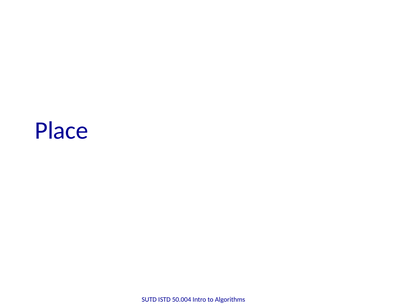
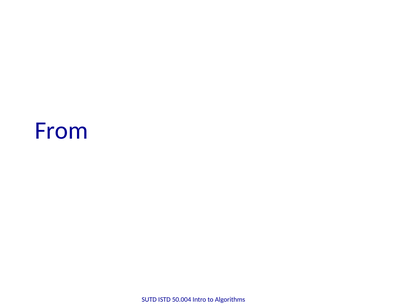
Place: Place -> From (61, 130)
